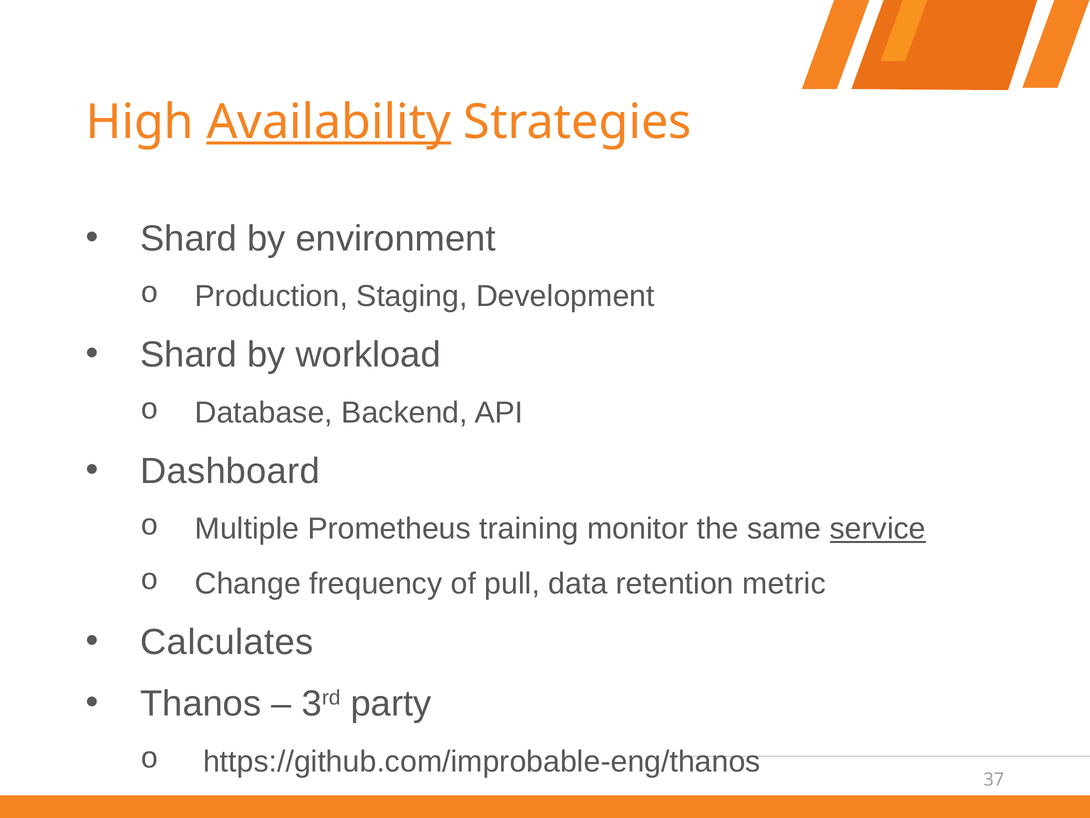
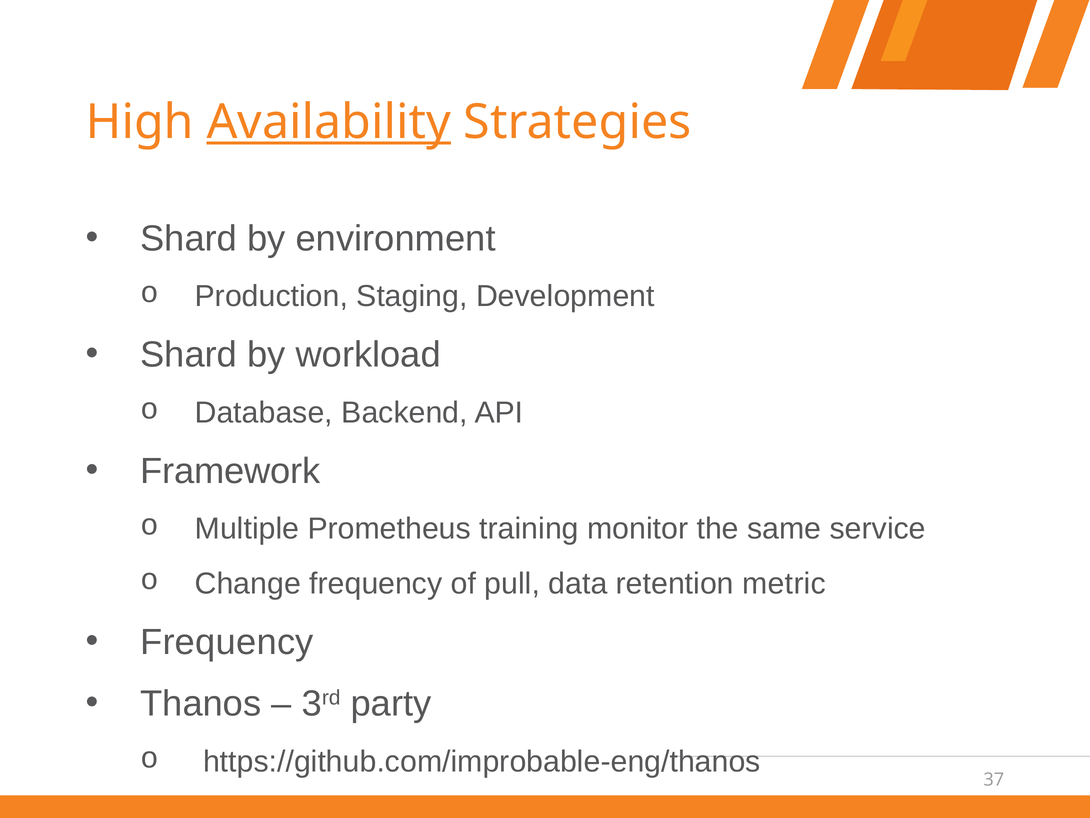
Dashboard: Dashboard -> Framework (230, 471)
service underline: present -> none (878, 529)
Calculates: Calculates -> Frequency (227, 642)
